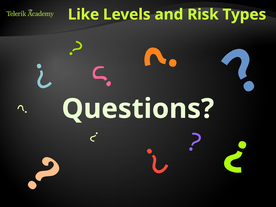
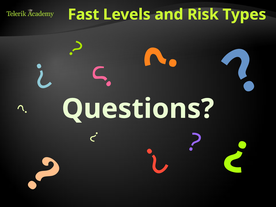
Like: Like -> Fast (83, 14)
